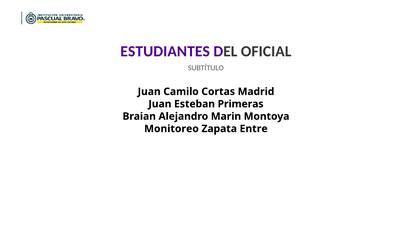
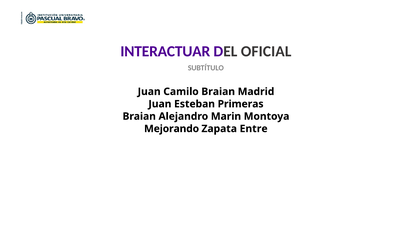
ESTUDIANTES: ESTUDIANTES -> INTERACTUAR (165, 51)
Camilo Cortas: Cortas -> Braian (218, 92)
Monitoreo: Monitoreo -> Mejorando (172, 129)
